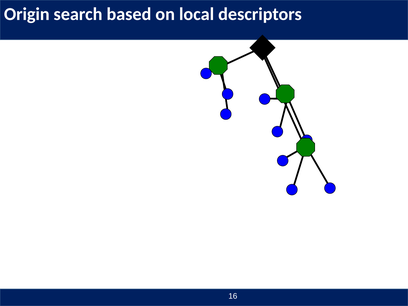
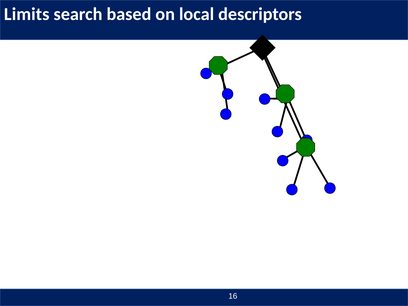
Origin: Origin -> Limits (27, 14)
